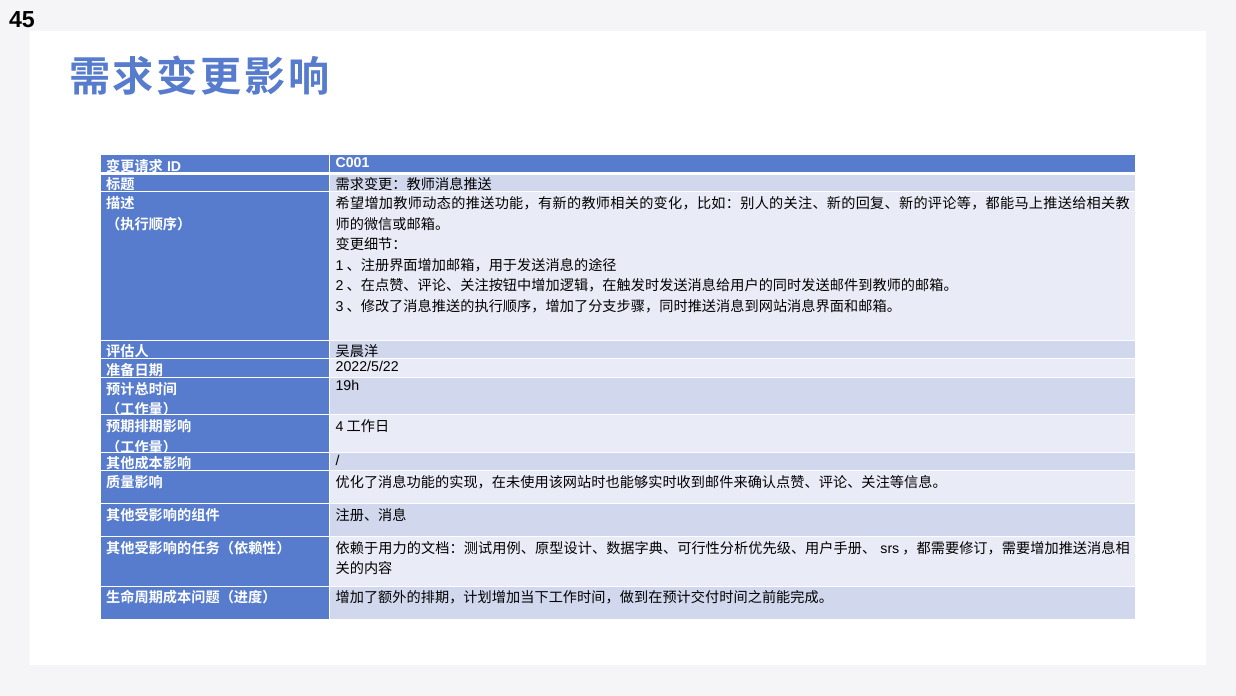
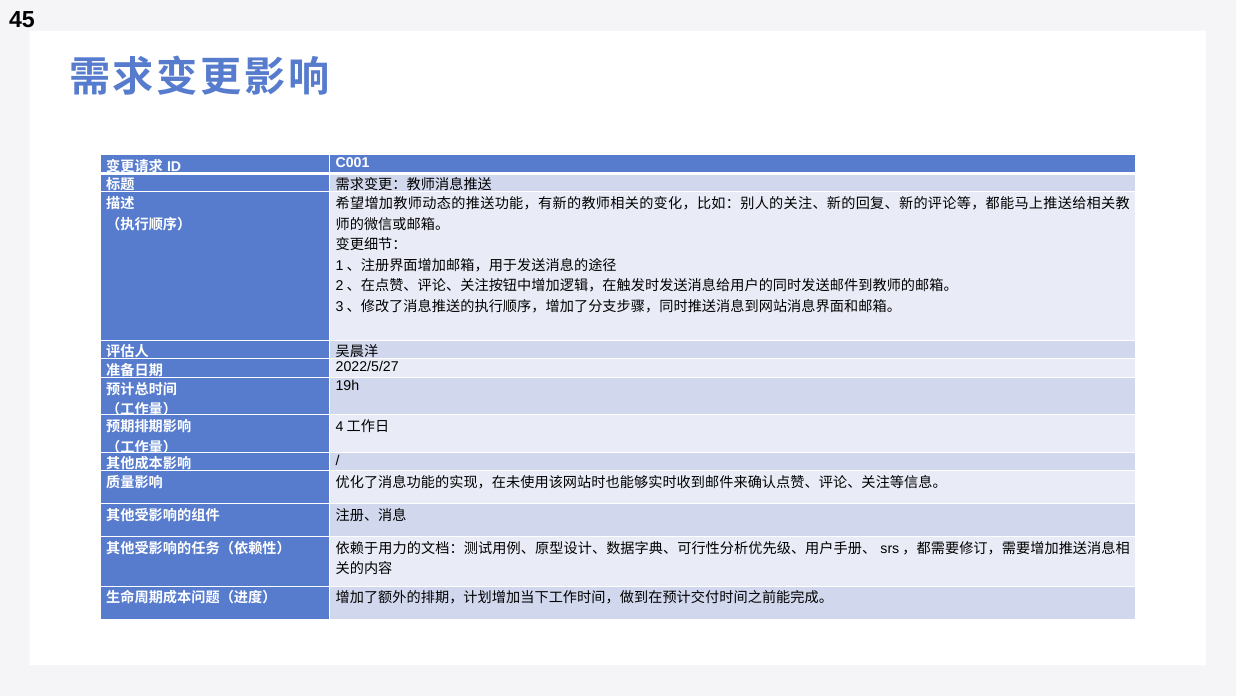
2022/5/22: 2022/5/22 -> 2022/5/27 (367, 367)
